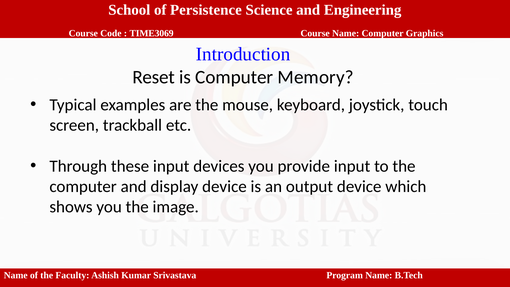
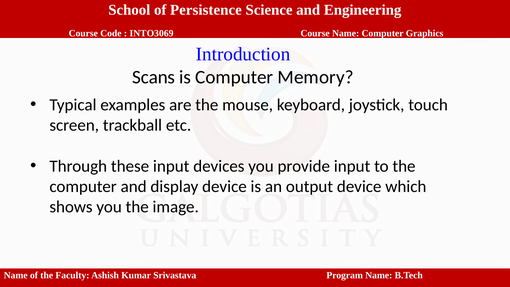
TIME3069: TIME3069 -> INTO3069 (151, 33)
Reset: Reset -> Scans (154, 77)
